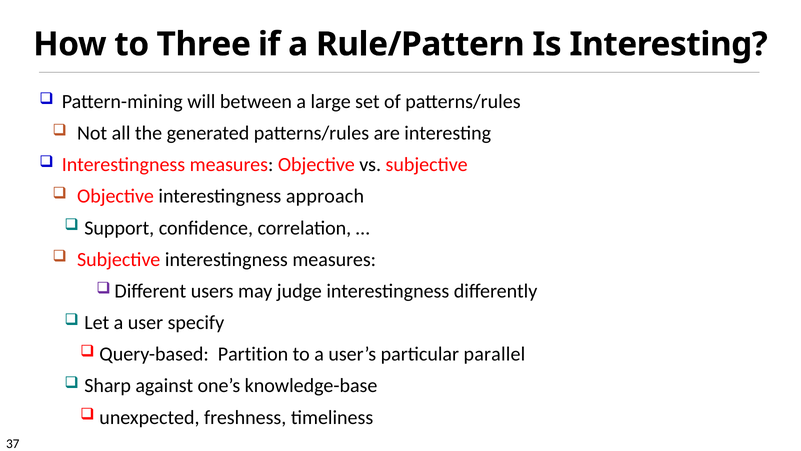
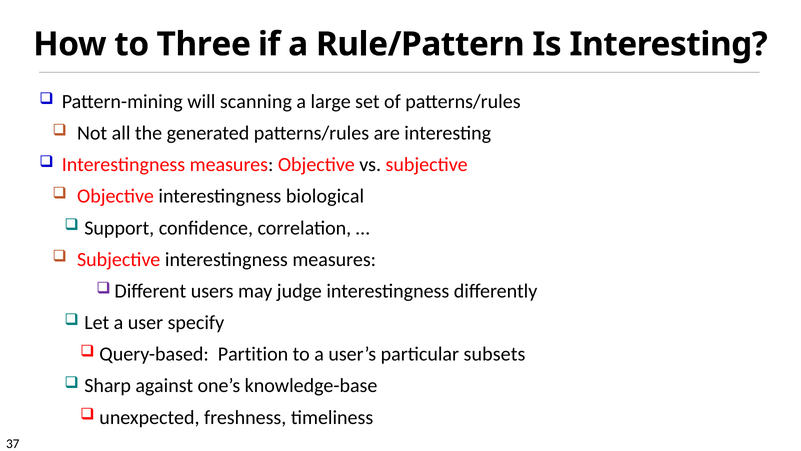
between: between -> scanning (256, 102)
approach: approach -> biological (325, 196)
parallel: parallel -> subsets (494, 354)
